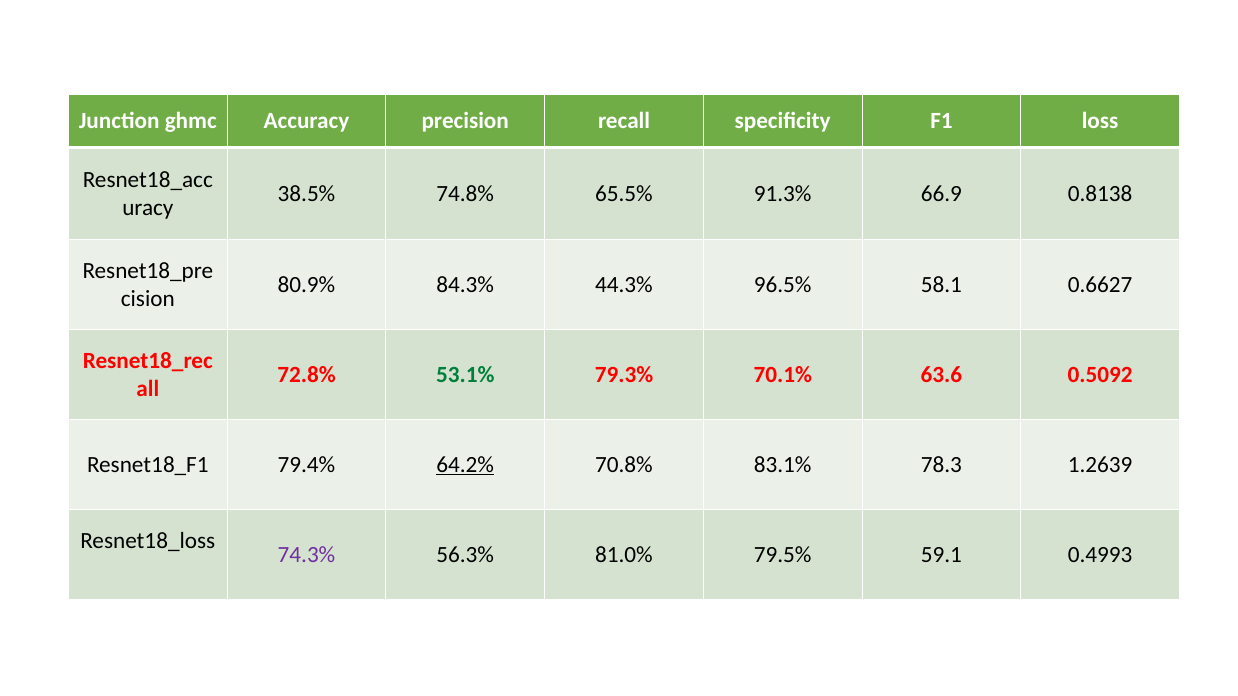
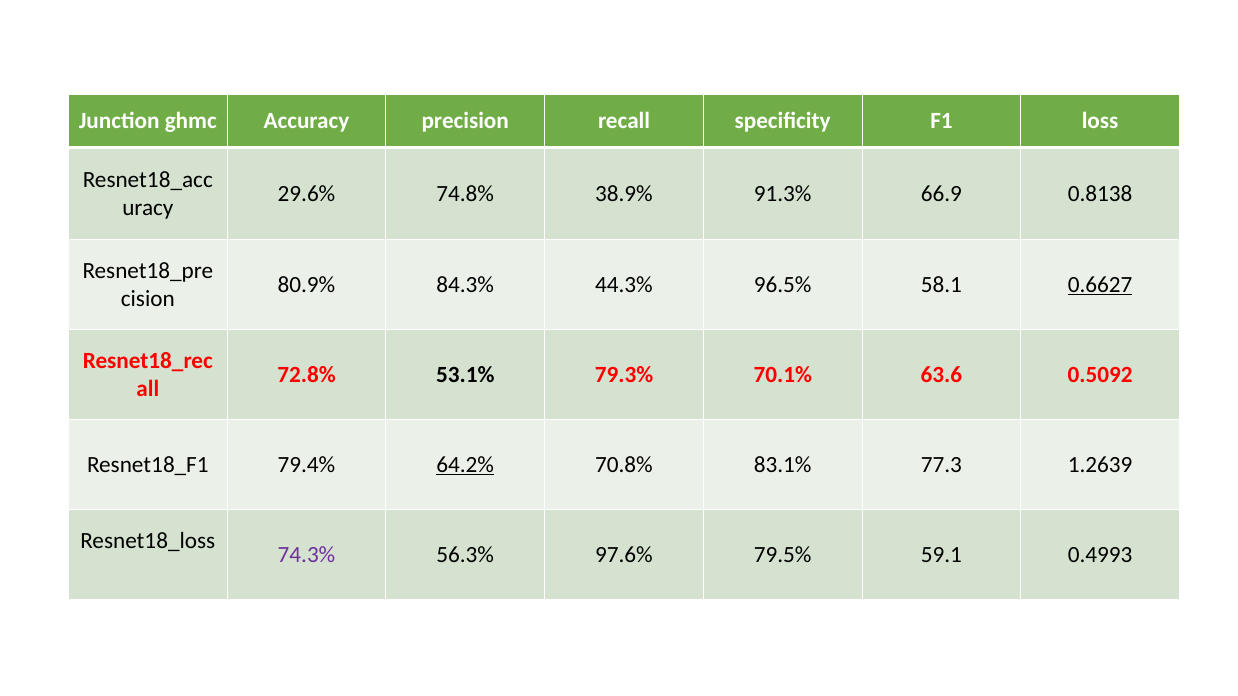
38.5%: 38.5% -> 29.6% (307, 194)
65.5%: 65.5% -> 38.9% (624, 194)
0.6627 underline: none -> present (1100, 285)
53.1% colour: green -> black (465, 375)
78.3: 78.3 -> 77.3 (941, 465)
81.0%: 81.0% -> 97.6% (624, 555)
